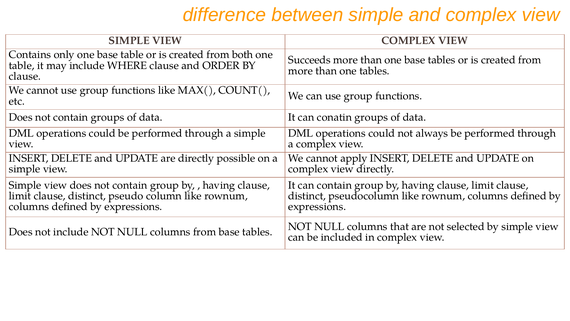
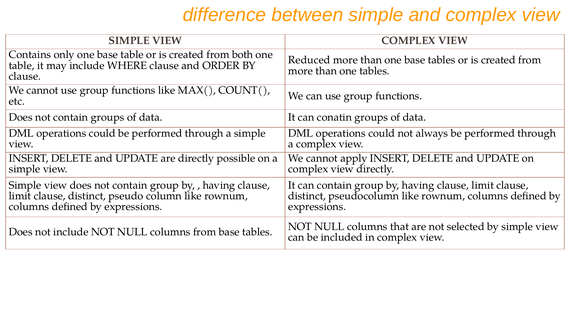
Succeeds: Succeeds -> Reduced (309, 60)
